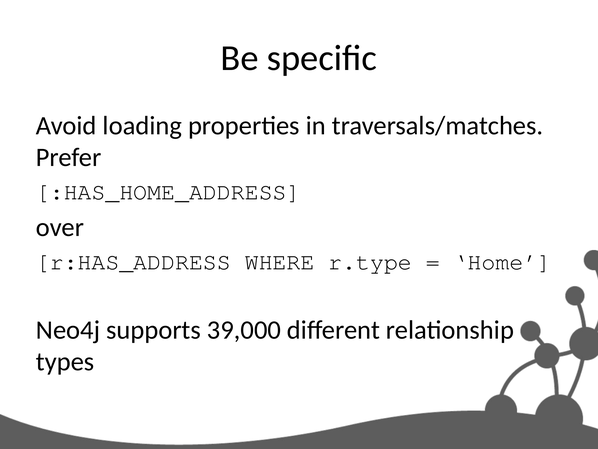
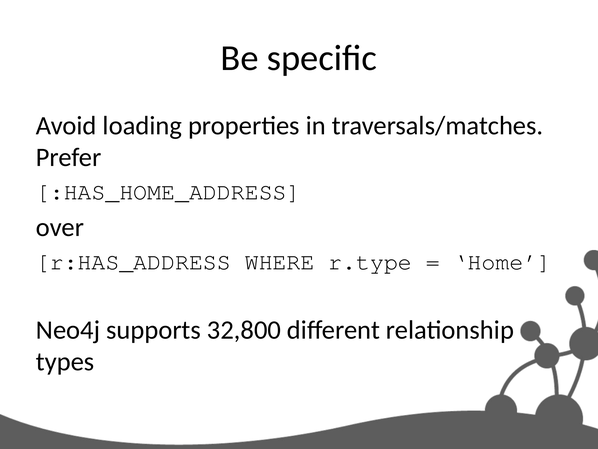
39,000: 39,000 -> 32,800 (244, 330)
